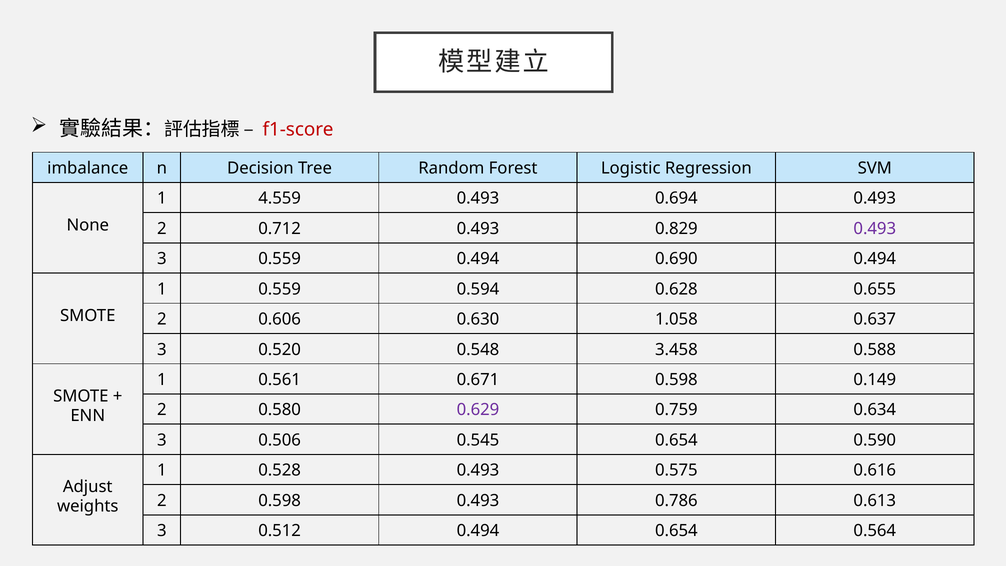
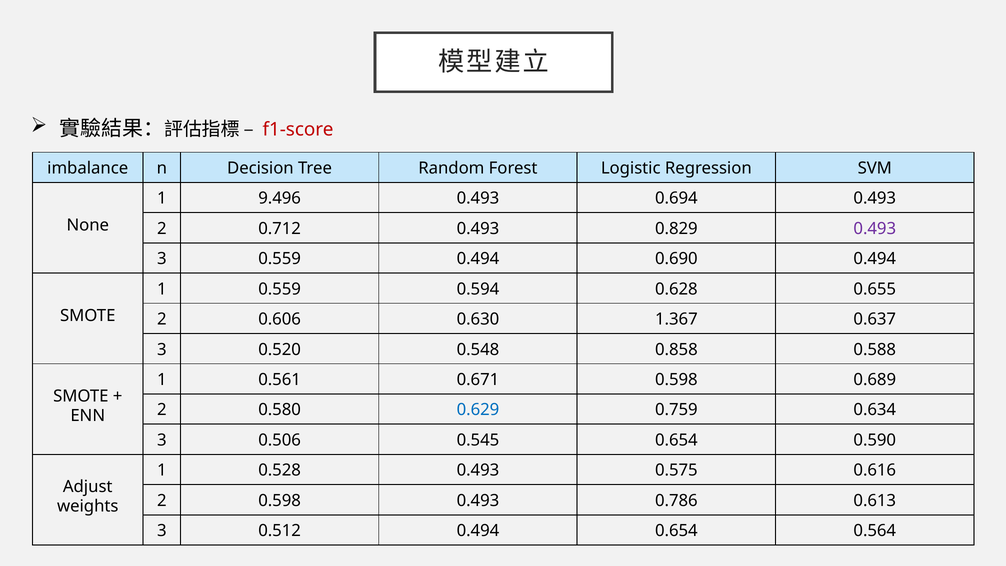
4.559: 4.559 -> 9.496 (280, 198)
1.058: 1.058 -> 1.367 (676, 319)
3.458: 3.458 -> 0.858 (676, 349)
0.149: 0.149 -> 0.689 (875, 380)
0.629 colour: purple -> blue (478, 410)
